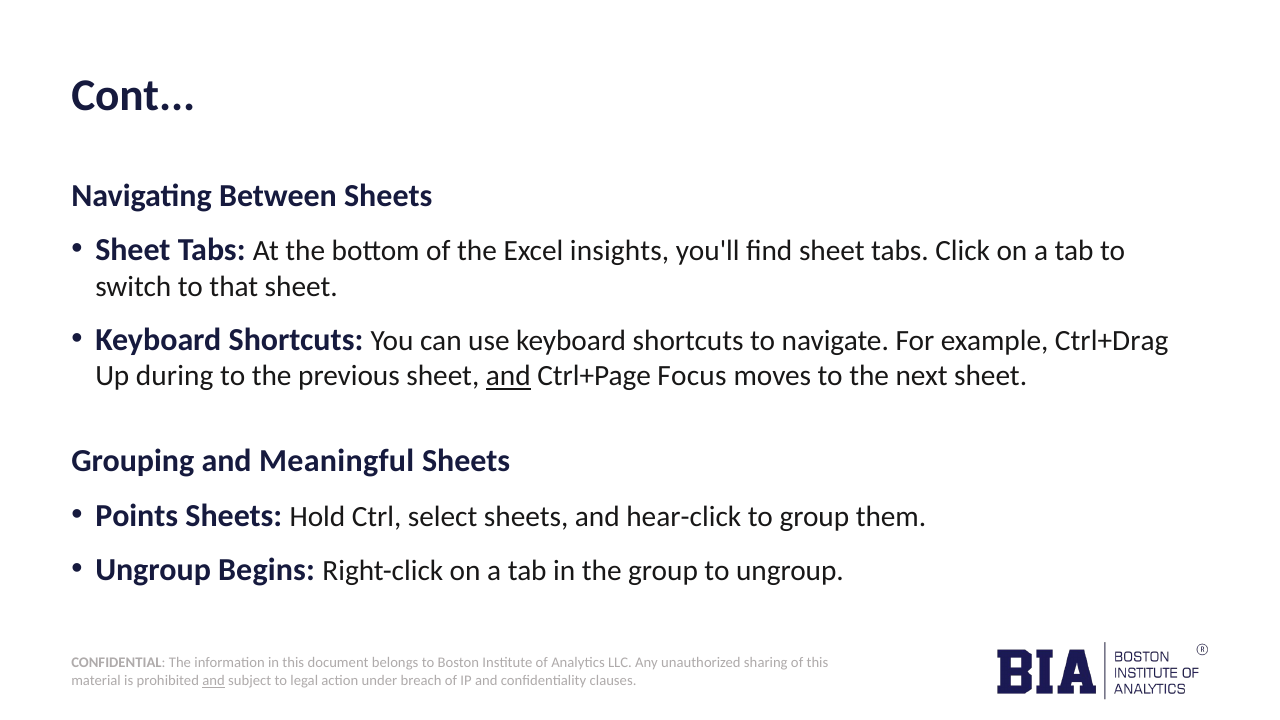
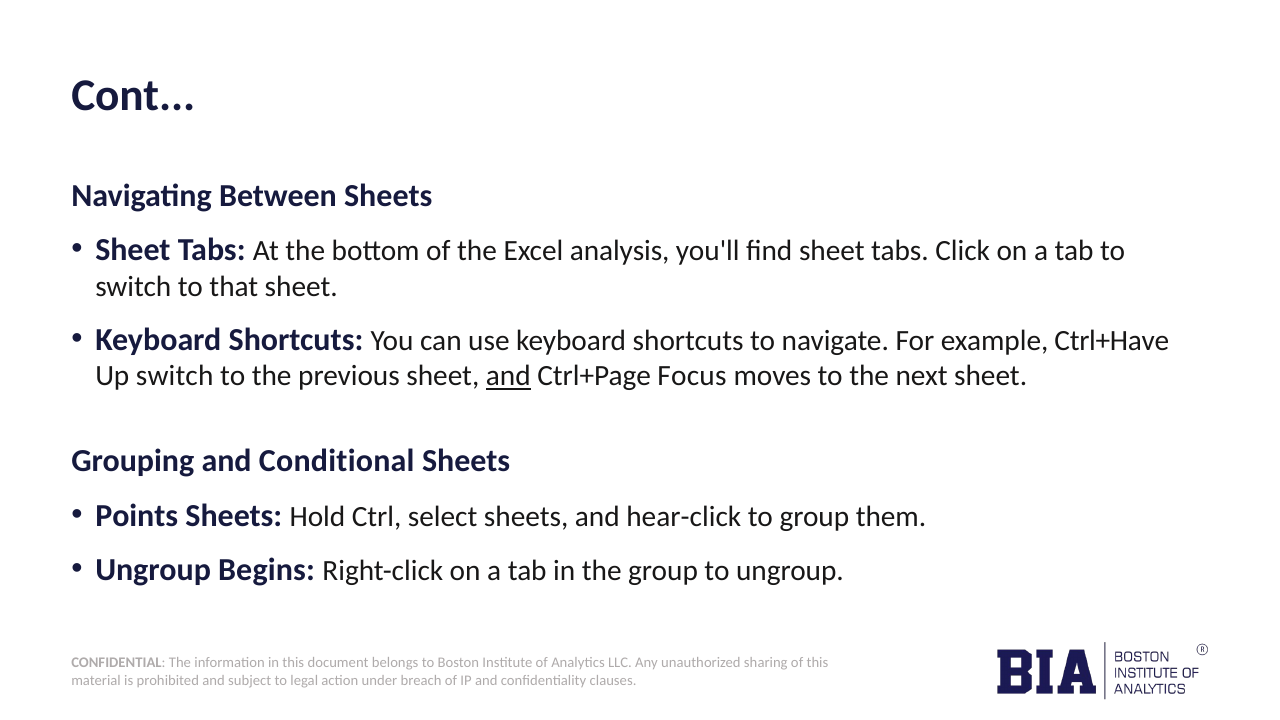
insights: insights -> analysis (620, 251)
Ctrl+Drag: Ctrl+Drag -> Ctrl+Have (1112, 341)
Up during: during -> switch (175, 376)
Meaningful: Meaningful -> Conditional (337, 461)
and underline: present -> none (213, 681)
